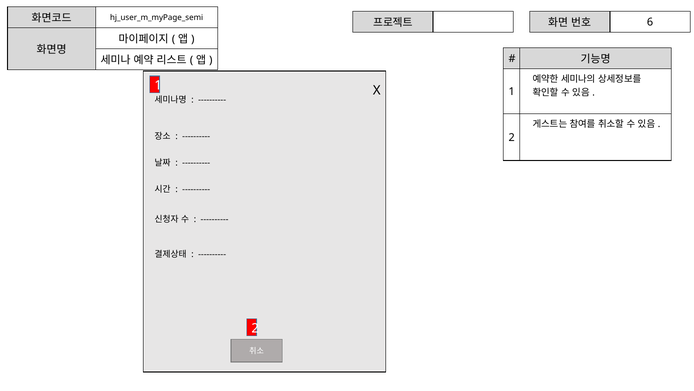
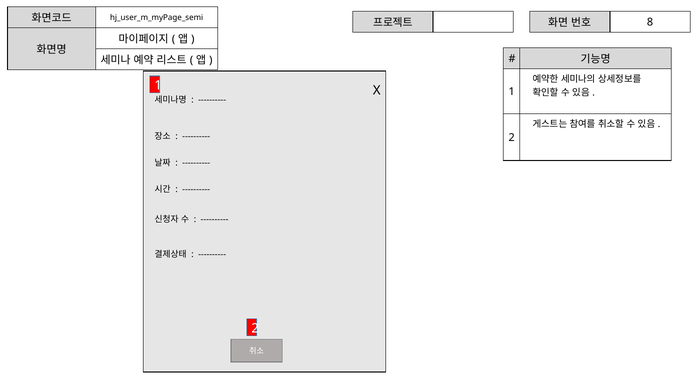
6: 6 -> 8 (650, 22)
